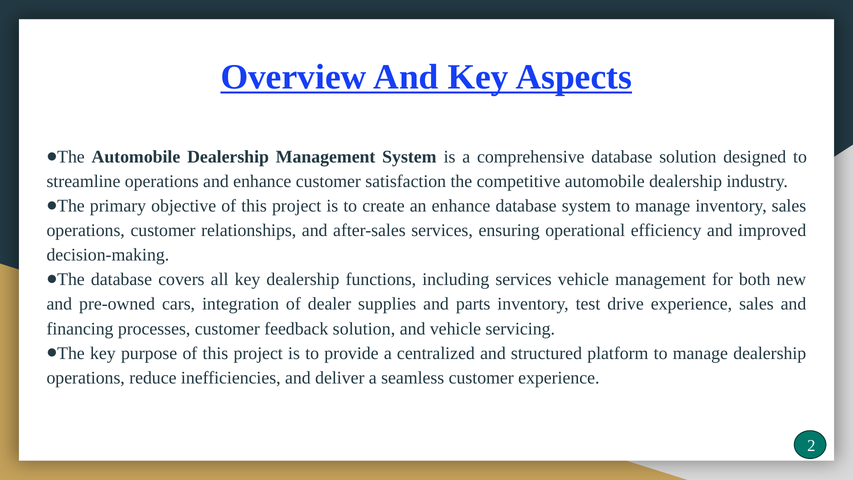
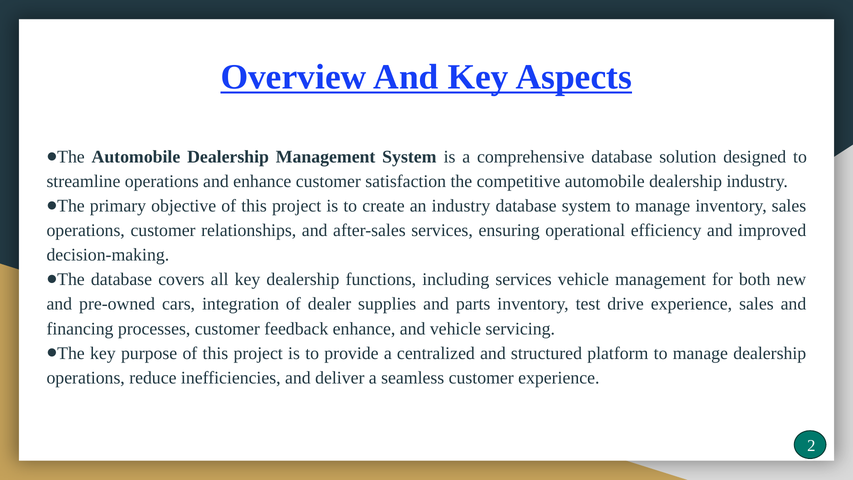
an enhance: enhance -> industry (461, 206)
feedback solution: solution -> enhance (364, 329)
